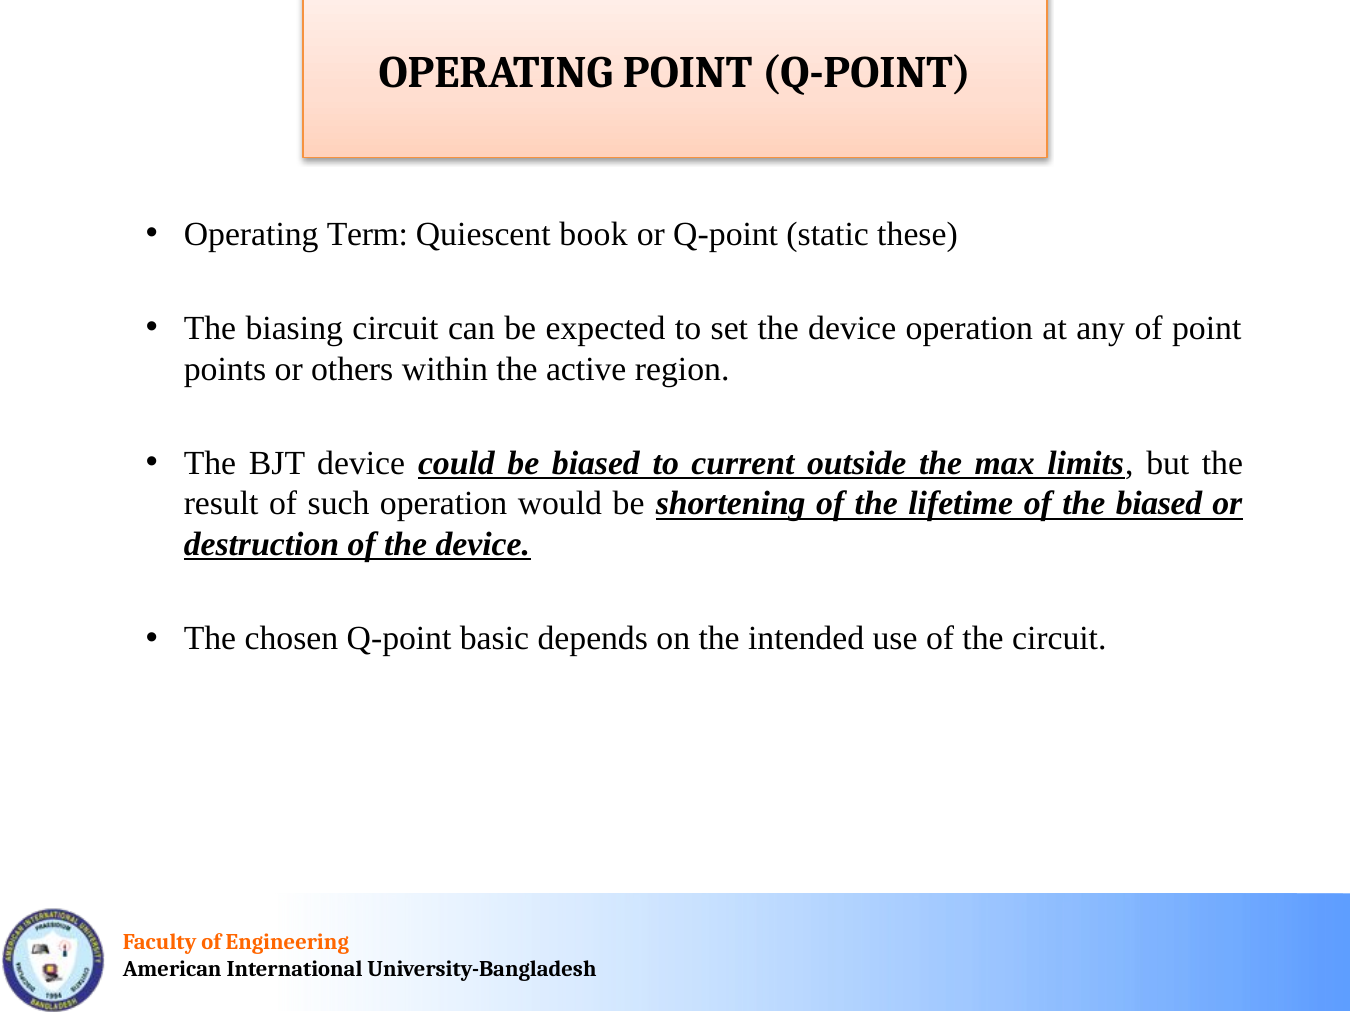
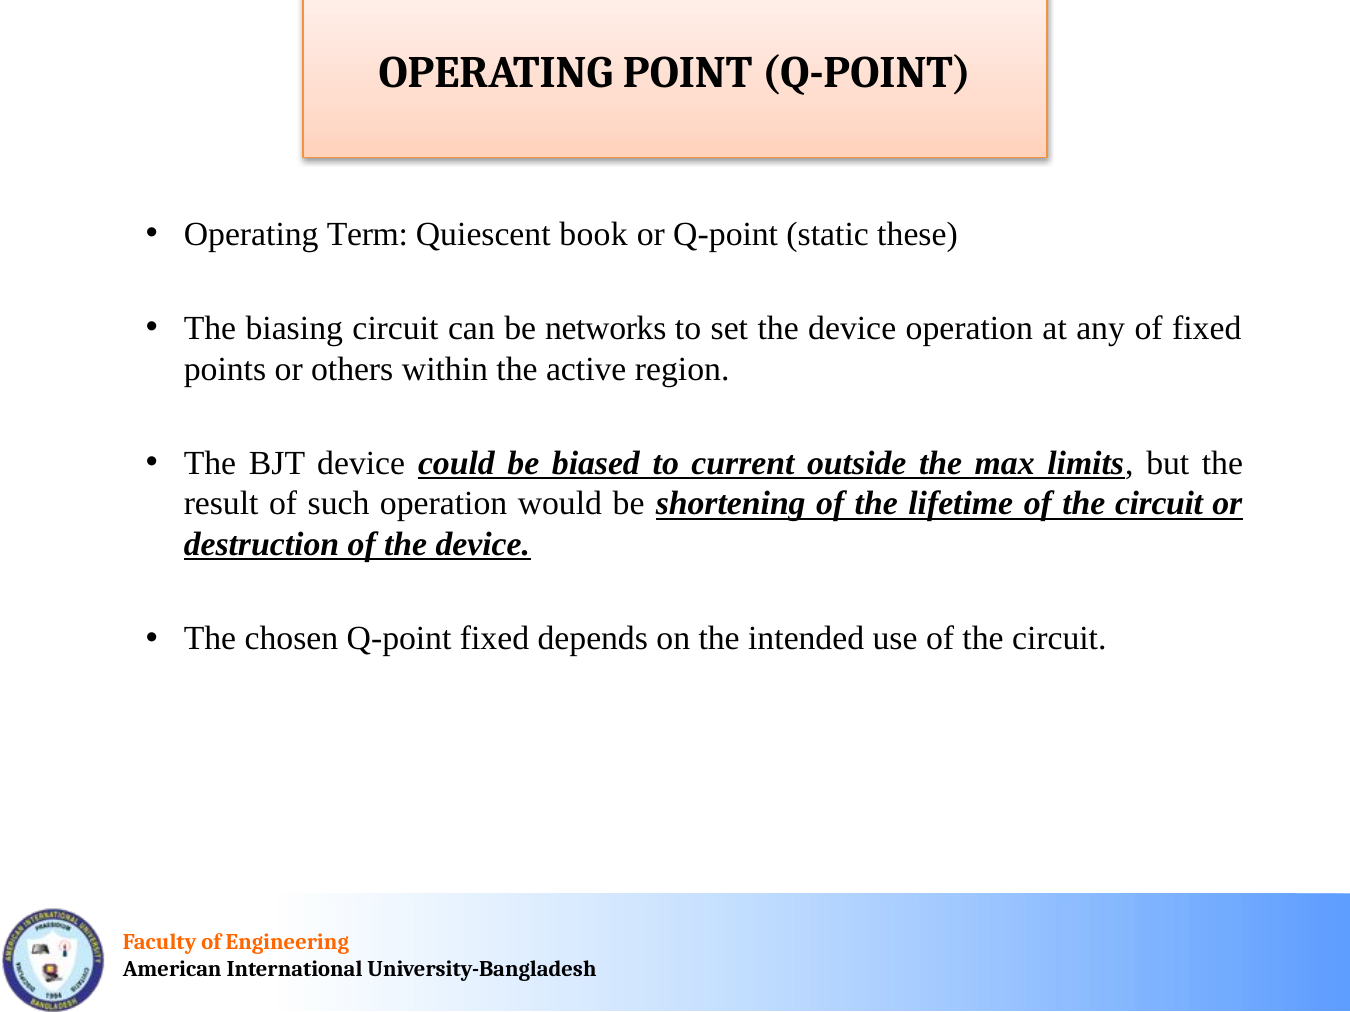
expected: expected -> networks (606, 329)
of point: point -> fixed (1207, 329)
lifetime of the biased: biased -> circuit (1159, 504)
Q-point basic: basic -> fixed (495, 639)
